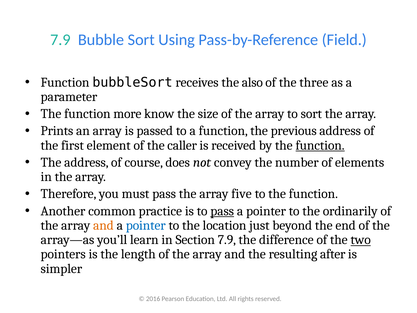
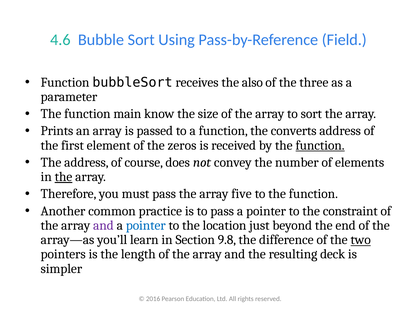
7.9: 7.9 -> 4.6 (60, 40)
more: more -> main (127, 114)
previous: previous -> converts (294, 131)
caller: caller -> zeros (182, 145)
the underline: none -> present (63, 177)
pass underline: present -> none (222, 211)
ordinarily: ordinarily -> constraint (350, 211)
and colour: orange -> purple (103, 225)
Section 7.9: 7.9 -> 9.8 (227, 240)
after: after -> deck (333, 254)
